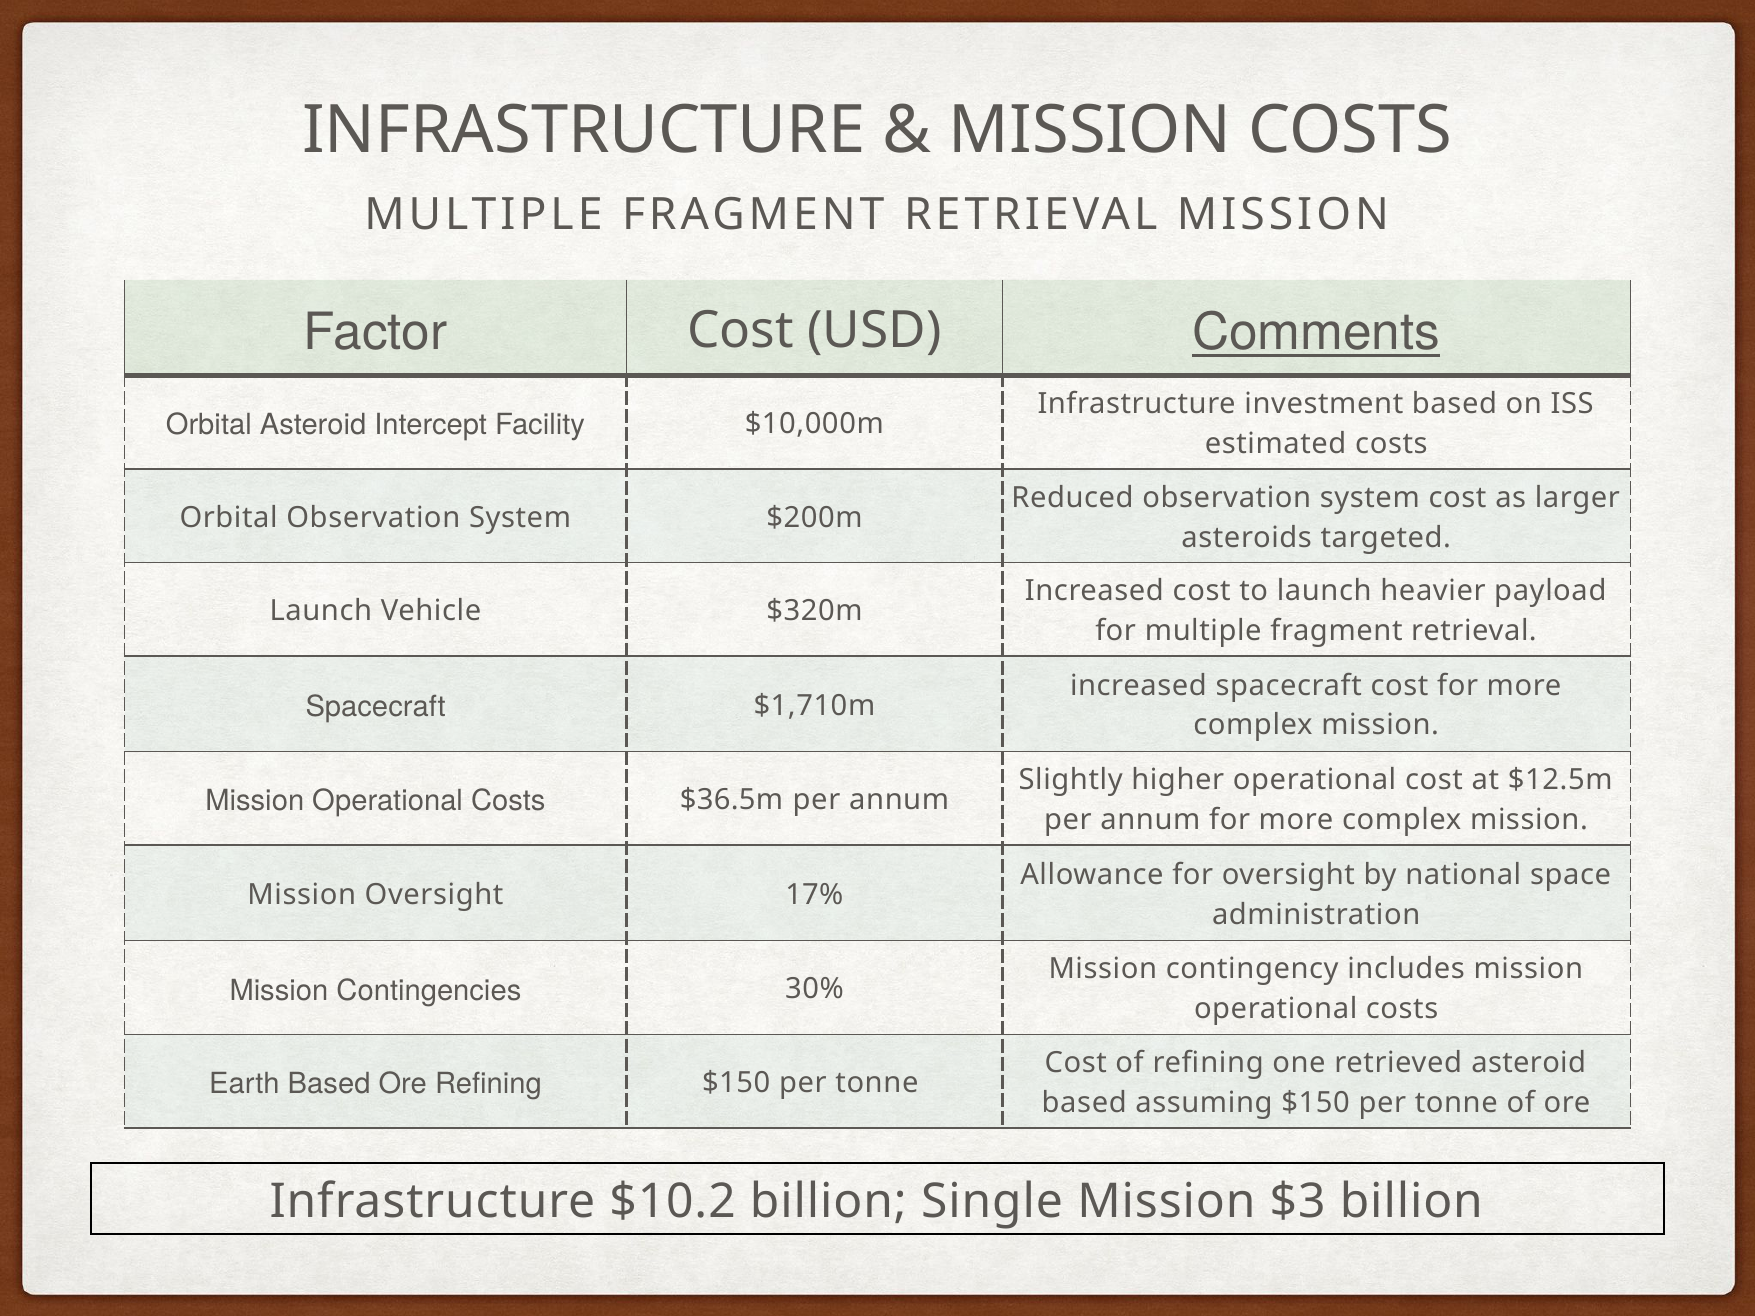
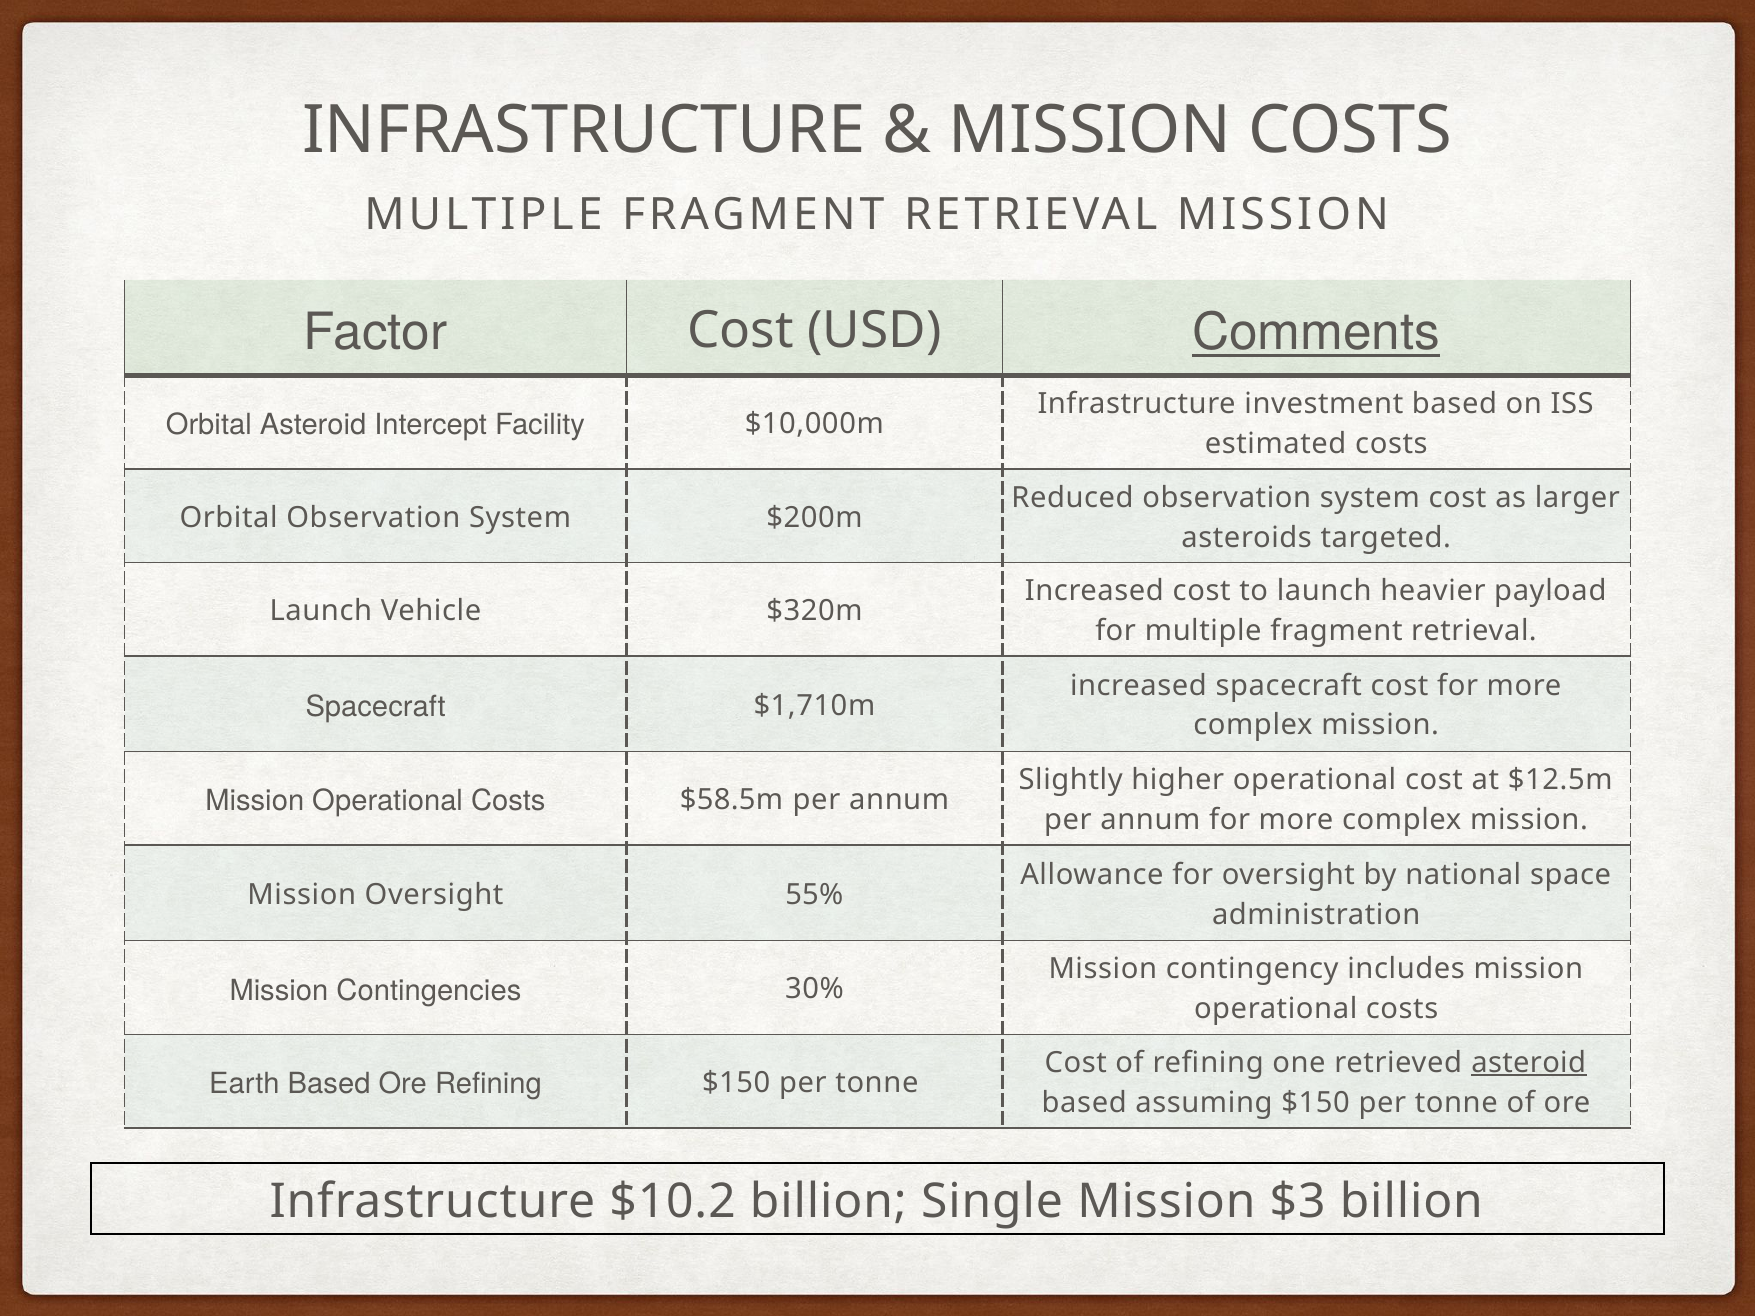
$36.5m: $36.5m -> $58.5m (732, 800)
17%: 17% -> 55% (814, 895)
asteroid underline: none -> present (1529, 1063)
